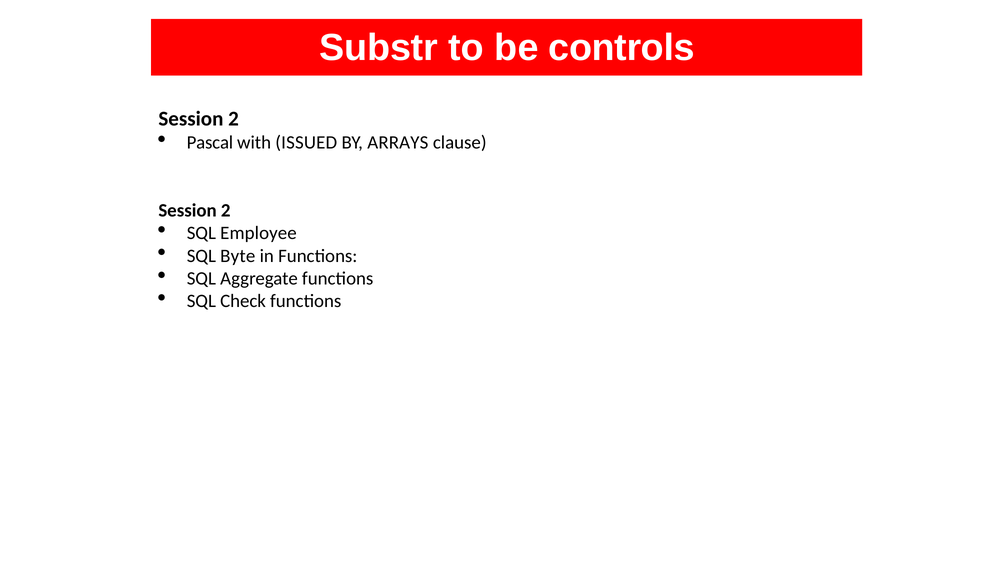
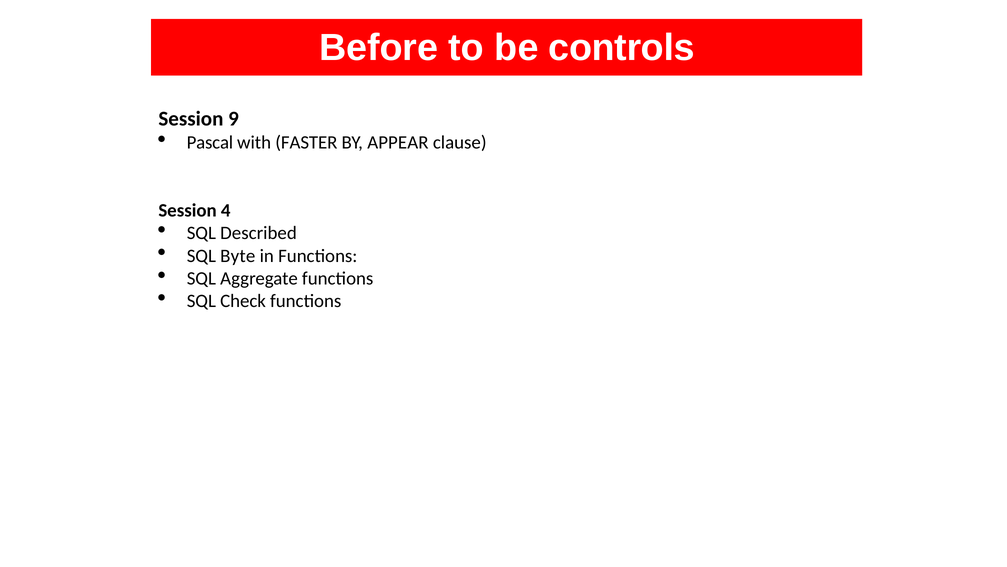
Substr: Substr -> Before (379, 48)
2: 2 -> 9 (233, 119)
ISSUED: ISSUED -> FASTER (306, 142)
ARRAYS: ARRAYS -> APPEAR (398, 142)
2: 2 -> 4 (226, 210)
Employee: Employee -> Described (259, 233)
